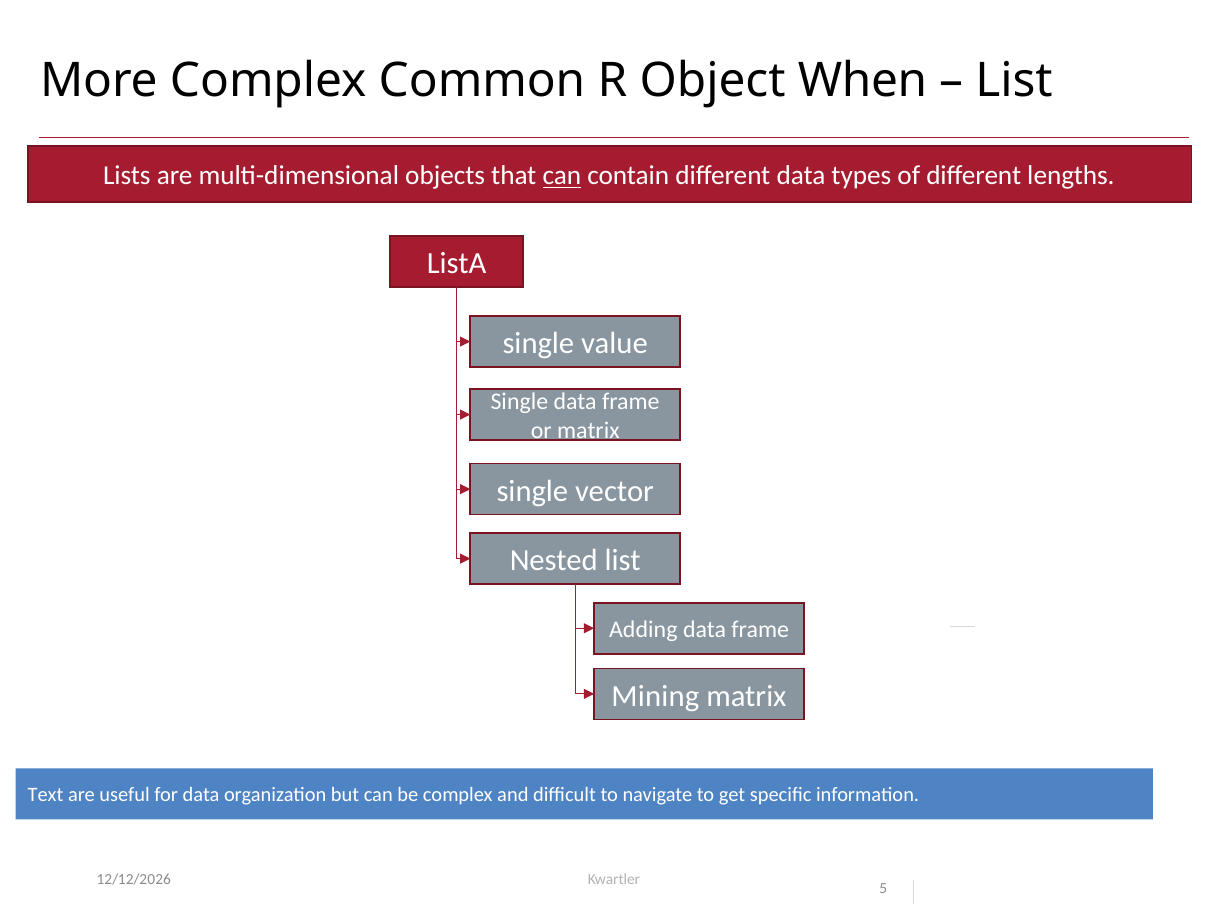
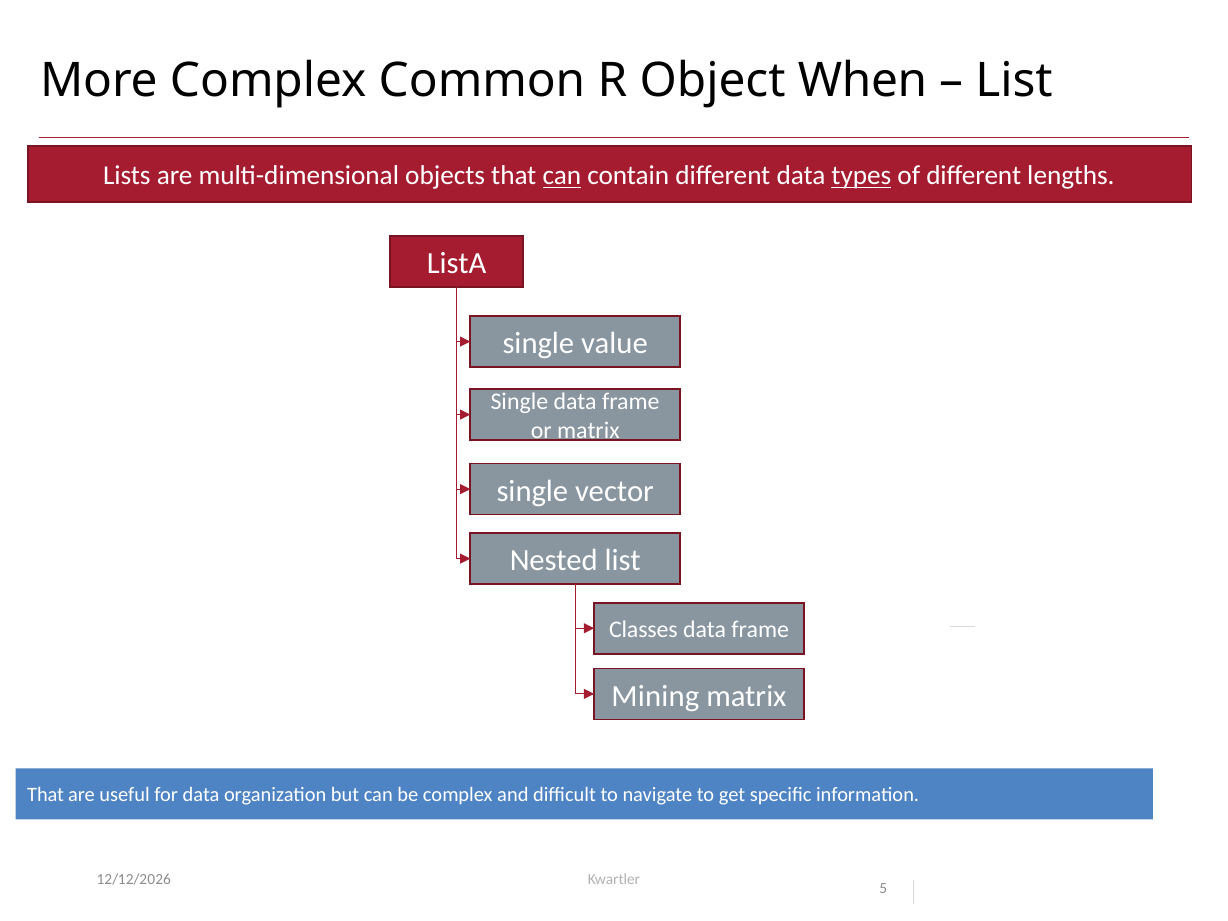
types underline: none -> present (861, 176)
Adding: Adding -> Classes (643, 630)
Text: Text -> That (46, 795)
